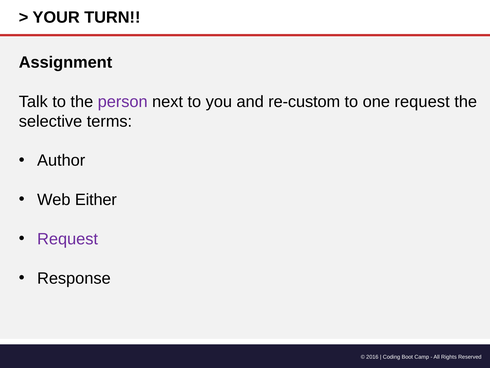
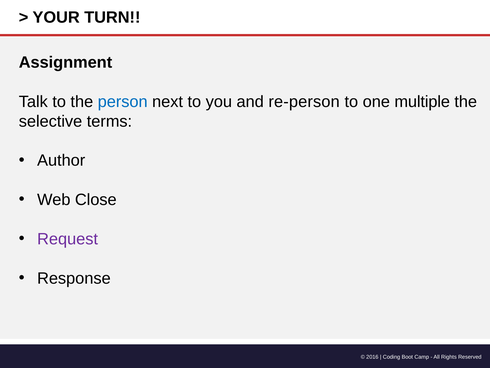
person colour: purple -> blue (123, 102)
re-custom: re-custom -> re-person (304, 102)
one request: request -> multiple (422, 102)
Either: Either -> Close (96, 200)
